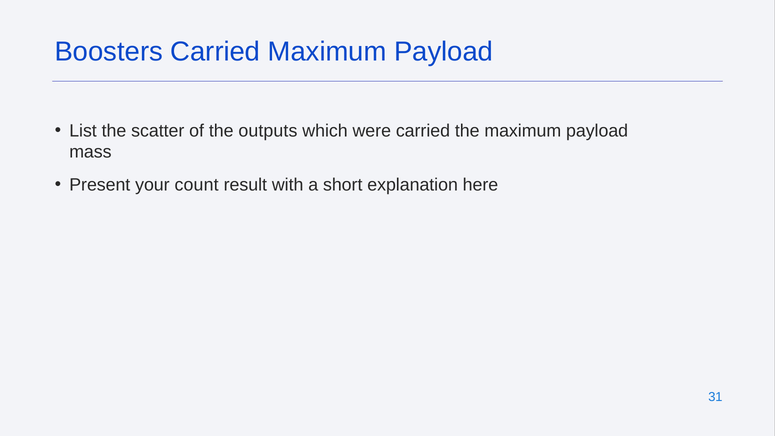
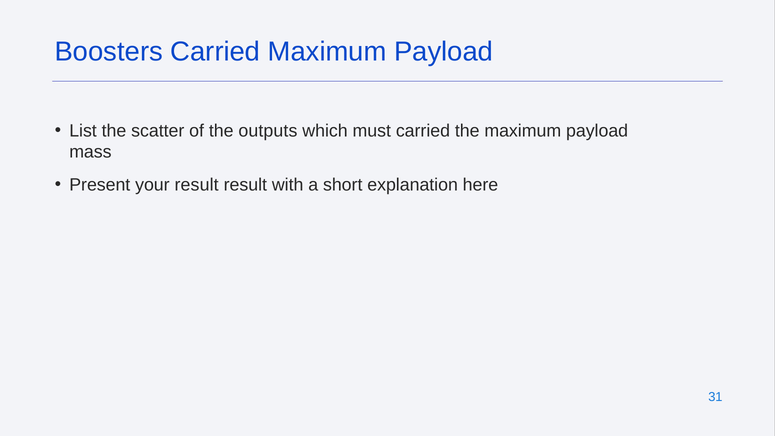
were: were -> must (372, 131)
your count: count -> result (197, 185)
